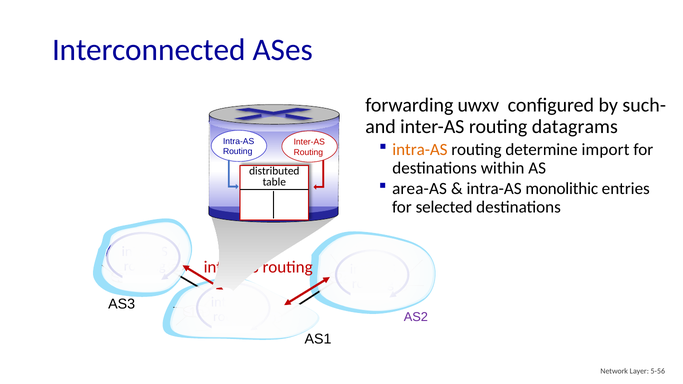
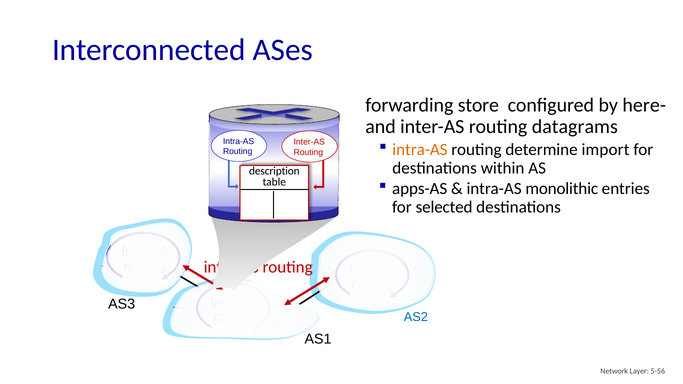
uwxv: uwxv -> store (478, 105)
such-: such- -> here- (644, 105)
distributed: distributed -> description (274, 171)
area-AS: area-AS -> apps-AS (420, 189)
AS2 colour: purple -> blue (416, 317)
